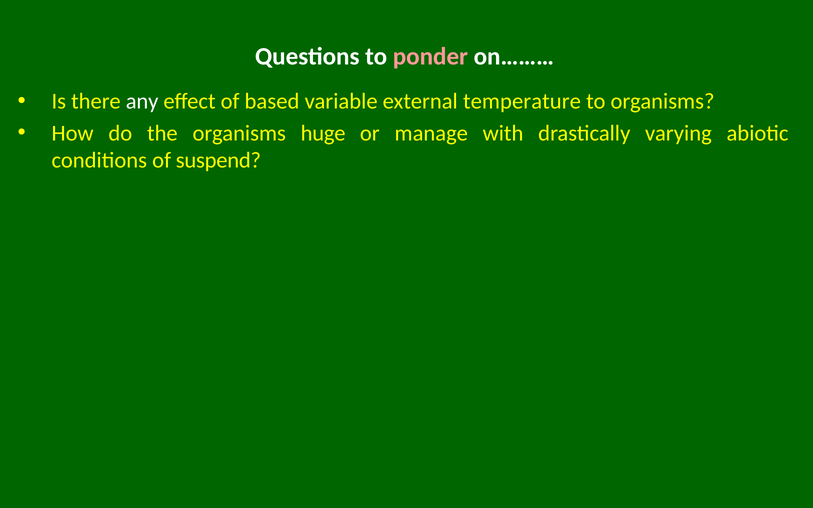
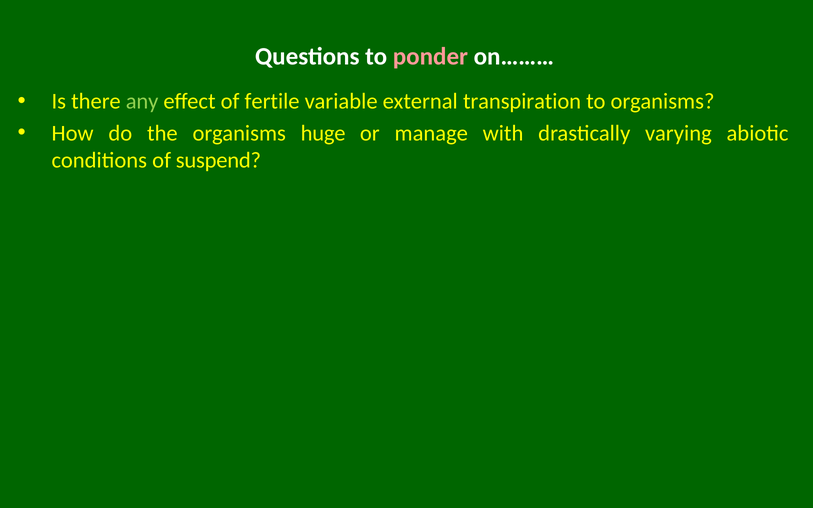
any colour: white -> light green (142, 101)
based: based -> fertile (272, 101)
temperature: temperature -> transpiration (522, 101)
